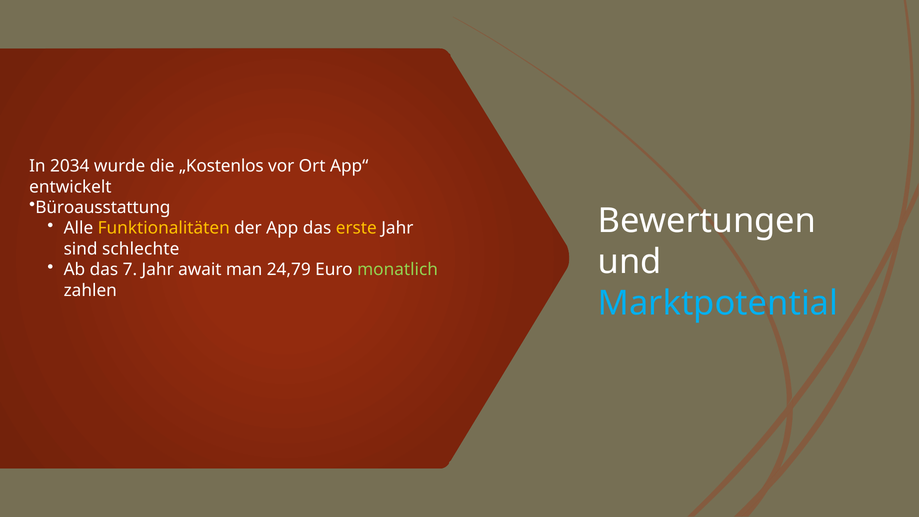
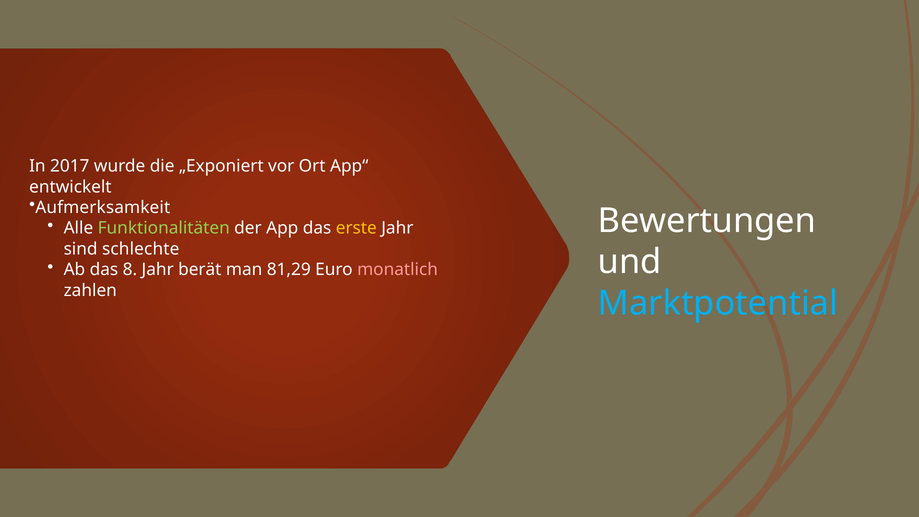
2034: 2034 -> 2017 (70, 166)
„Kostenlos: „Kostenlos -> „Exponiert (221, 166)
Büroausstattung: Büroausstattung -> Aufmerksamkeit (103, 208)
Funktionalitäten colour: yellow -> light green (164, 228)
7: 7 -> 8 (130, 270)
await: await -> berät (200, 270)
24,79: 24,79 -> 81,29 (289, 270)
monatlich colour: light green -> pink (398, 270)
